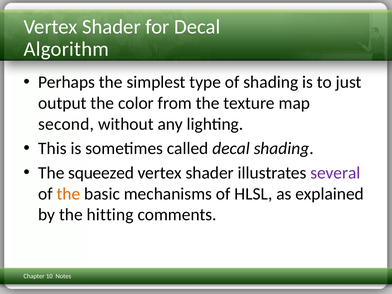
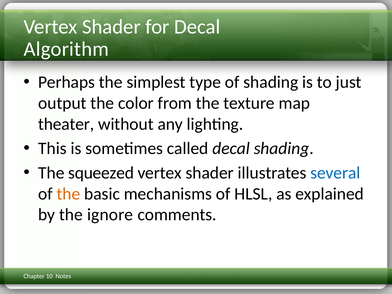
second: second -> theater (66, 124)
several colour: purple -> blue (335, 173)
hitting: hitting -> ignore (110, 215)
